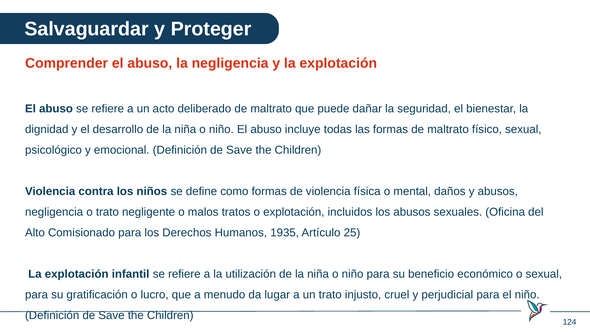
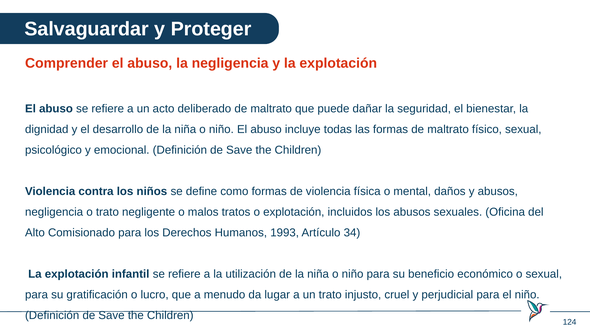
1935: 1935 -> 1993 (285, 233)
25: 25 -> 34 (352, 233)
